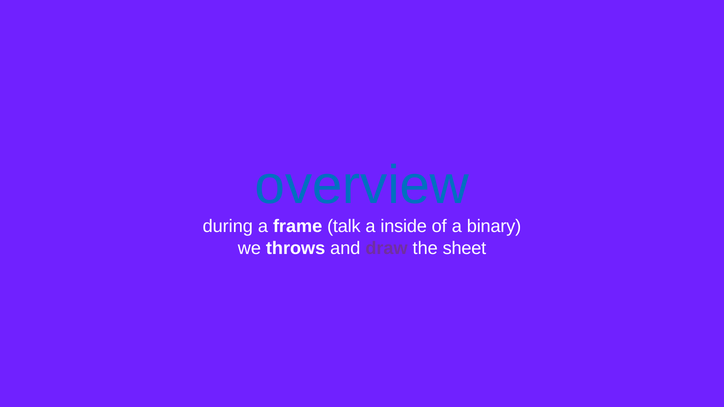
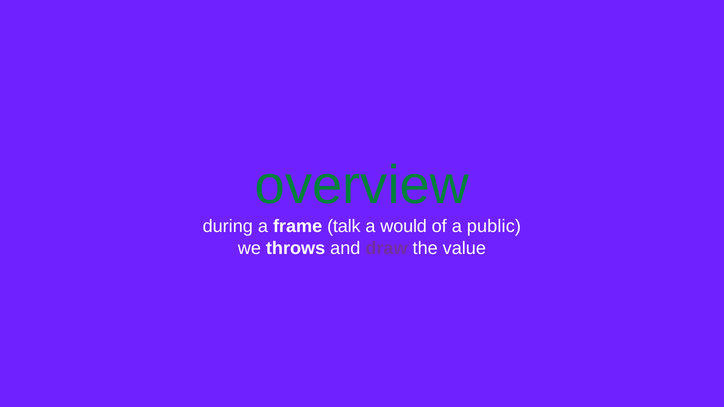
overview colour: blue -> green (362, 186)
inside: inside -> would (404, 227)
binary: binary -> public (494, 227)
sheet: sheet -> value (464, 248)
